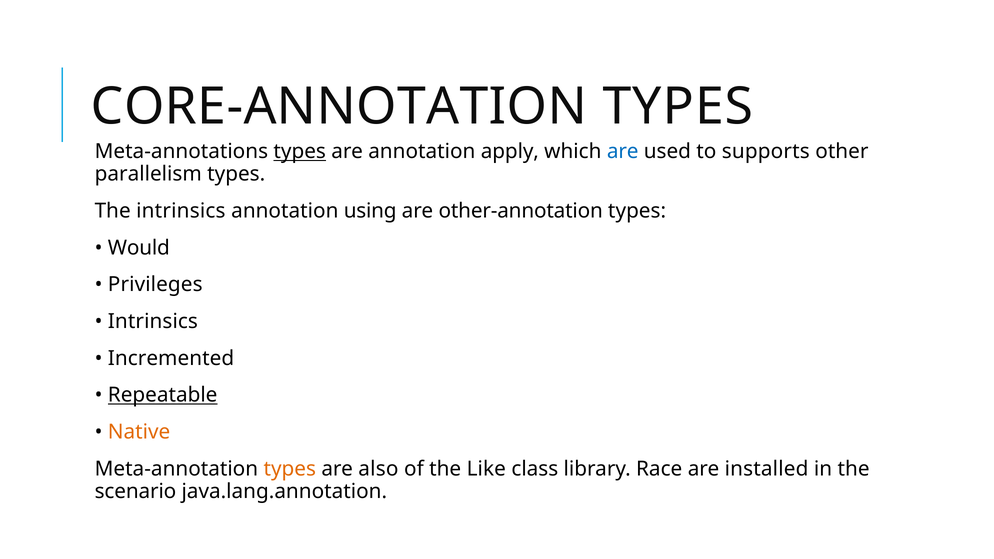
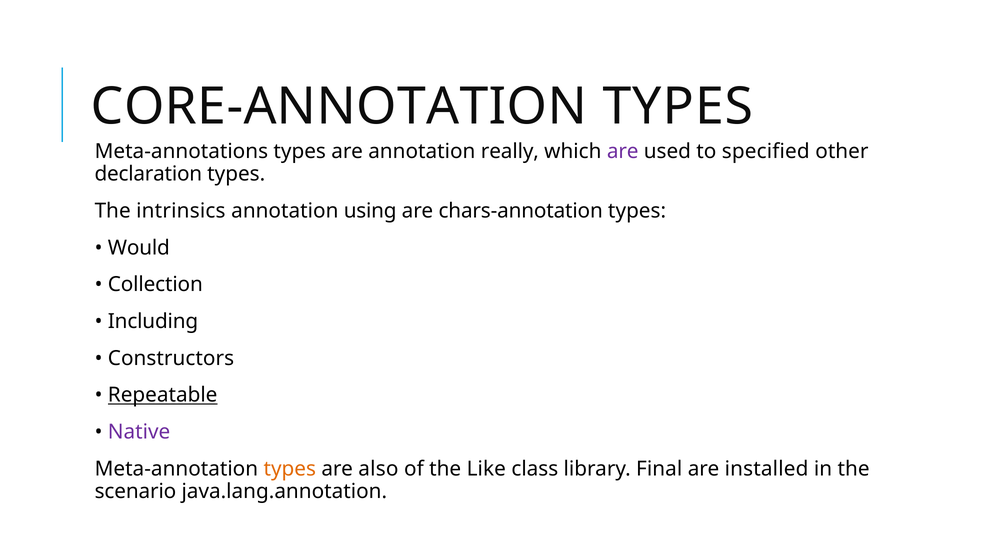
types underline: present -> none (300, 152)
apply: apply -> really (510, 152)
are colour: blue -> purple (623, 152)
supports: supports -> specified (766, 152)
parallelism: parallelism -> declaration (148, 174)
other-annotation: other-annotation -> chars-annotation (521, 211)
Privileges: Privileges -> Collection (155, 285)
Intrinsics: Intrinsics -> Including (153, 321)
Incremented: Incremented -> Constructors (171, 358)
Native colour: orange -> purple (139, 432)
Race: Race -> Final (659, 469)
